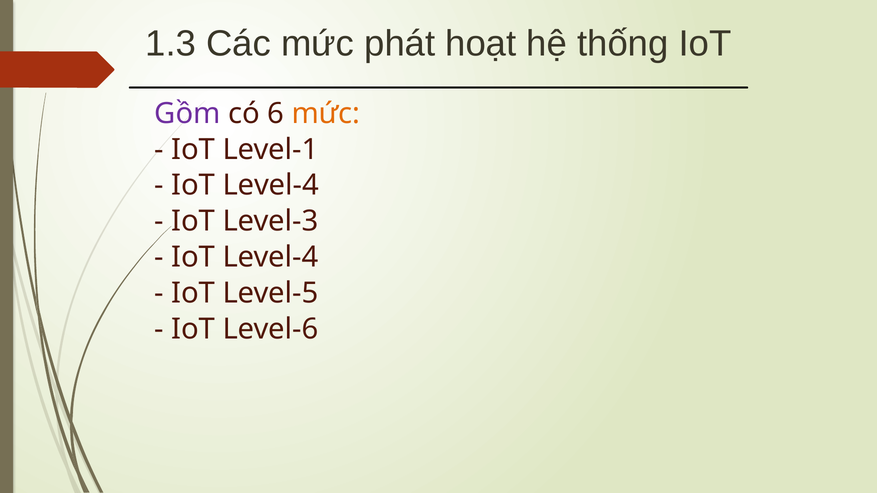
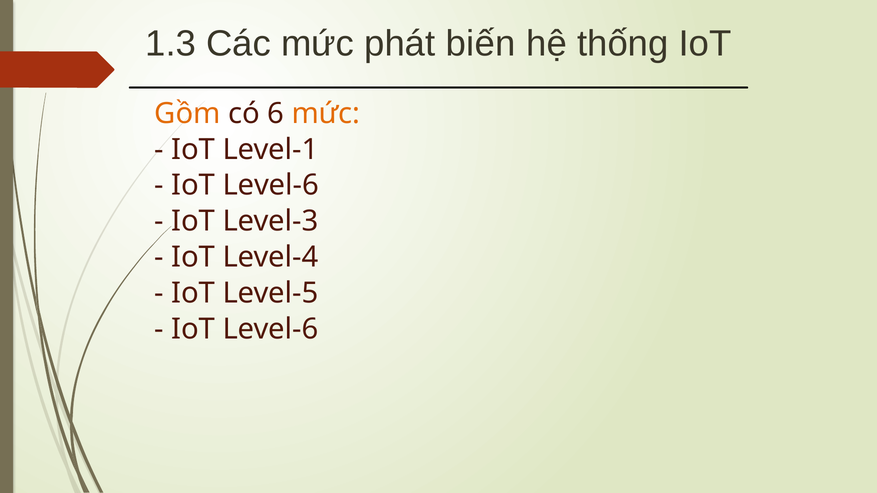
hoạt: hoạt -> biến (481, 44)
Gồm colour: purple -> orange (187, 114)
Level-4: Level-4 -> Level-6 (271, 185)
